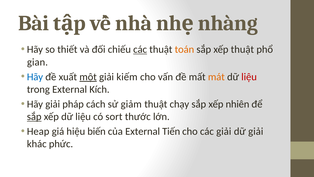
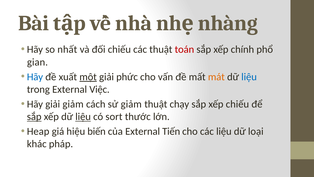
thiết: thiết -> nhất (67, 49)
các underline: present -> none (140, 49)
toán colour: orange -> red (184, 49)
xếp thuật: thuật -> chính (242, 49)
kiếm: kiếm -> phức (127, 77)
liệu colour: red -> blue (249, 77)
Kích: Kích -> Việc (99, 89)
giải pháp: pháp -> giảm (73, 104)
xếp nhiên: nhiên -> chiếu (237, 104)
liệu underline: none -> present (83, 116)
các giải: giải -> liệu (224, 131)
dữ giải: giải -> loại (256, 131)
phức: phức -> pháp (61, 144)
